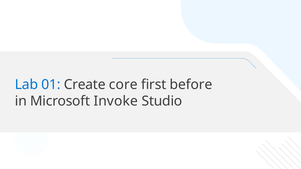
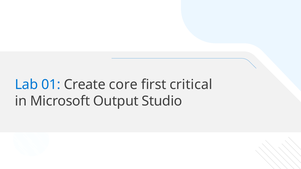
before: before -> critical (191, 85)
Invoke: Invoke -> Output (116, 101)
